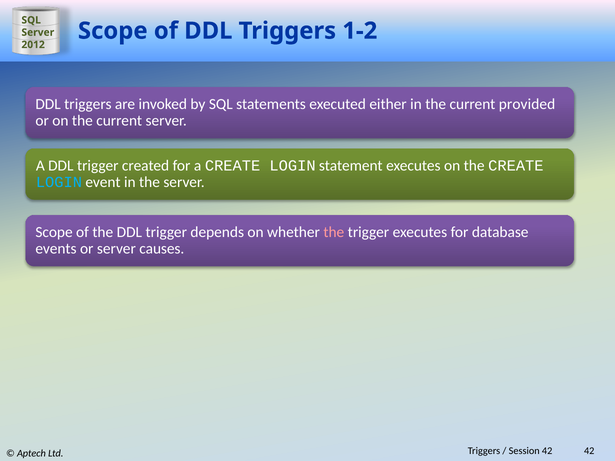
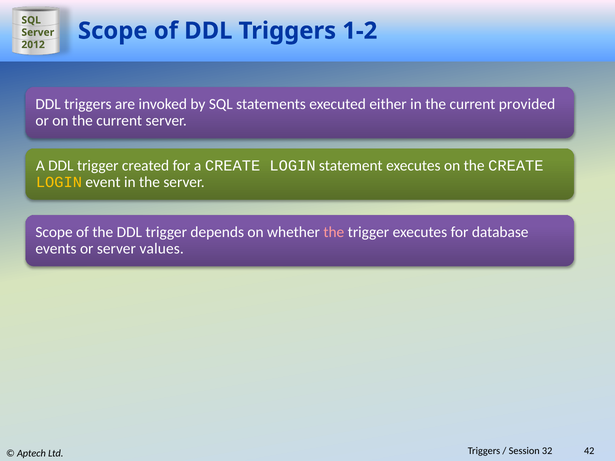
LOGIN colour: light blue -> yellow (59, 182)
causes: causes -> values (162, 249)
Session 42: 42 -> 32 (547, 451)
